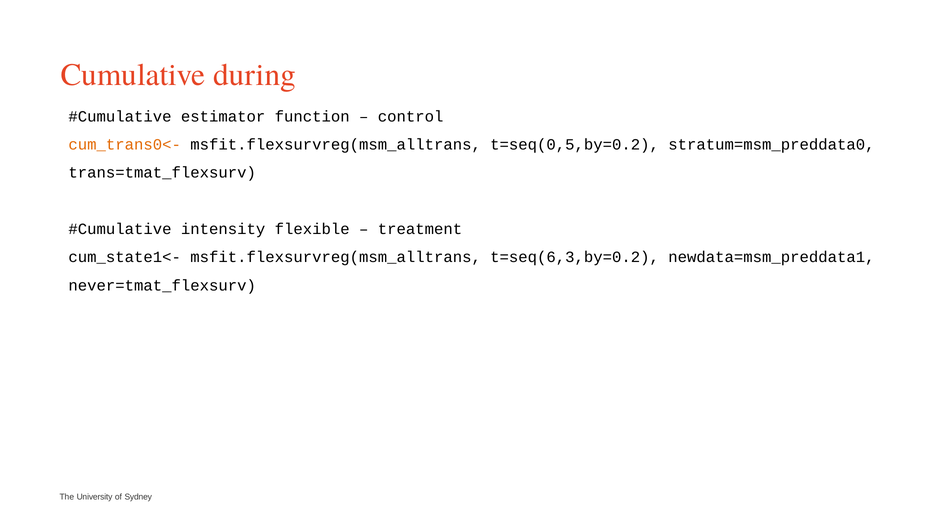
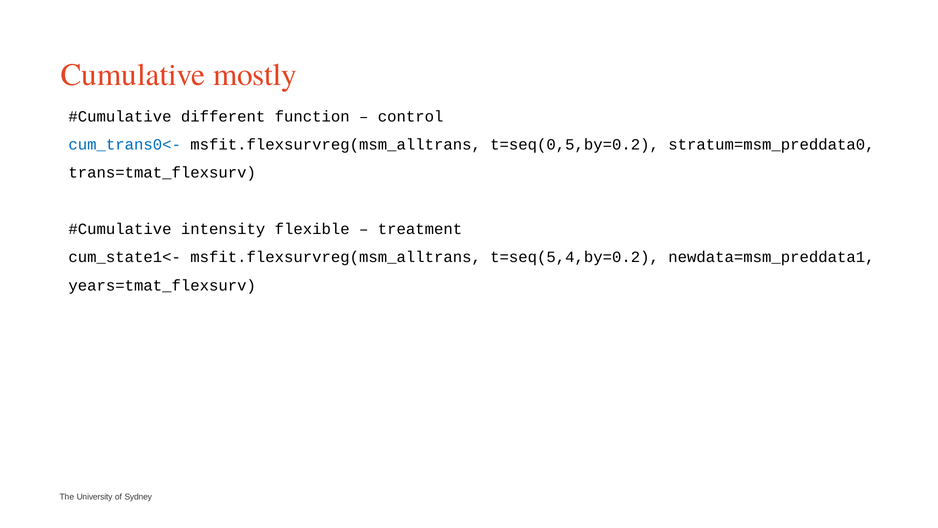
during: during -> mostly (255, 75)
estimator: estimator -> different (223, 116)
cum_trans0<- colour: orange -> blue (125, 145)
t=seq(6,3,by=0.2: t=seq(6,3,by=0.2 -> t=seq(5,4,by=0.2 (575, 257)
never=tmat_flexsurv: never=tmat_flexsurv -> years=tmat_flexsurv (162, 285)
